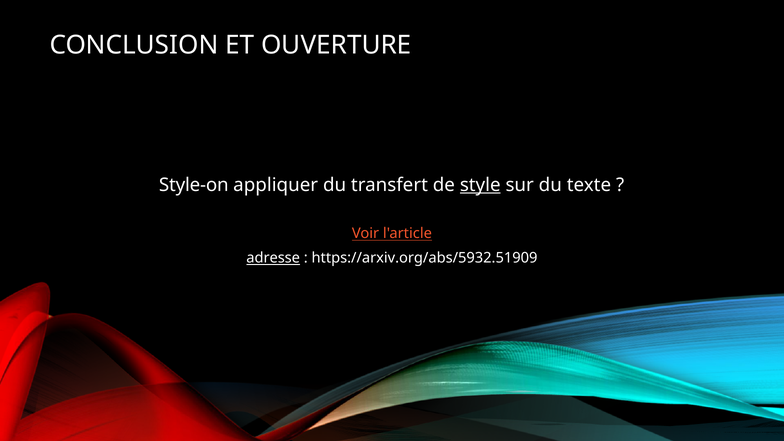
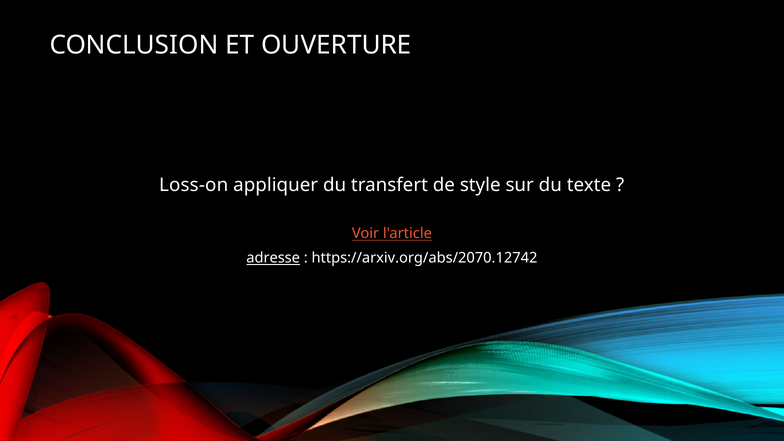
Style-on: Style-on -> Loss-on (194, 185)
style underline: present -> none (480, 185)
https://arxiv.org/abs/5932.51909: https://arxiv.org/abs/5932.51909 -> https://arxiv.org/abs/2070.12742 (424, 258)
